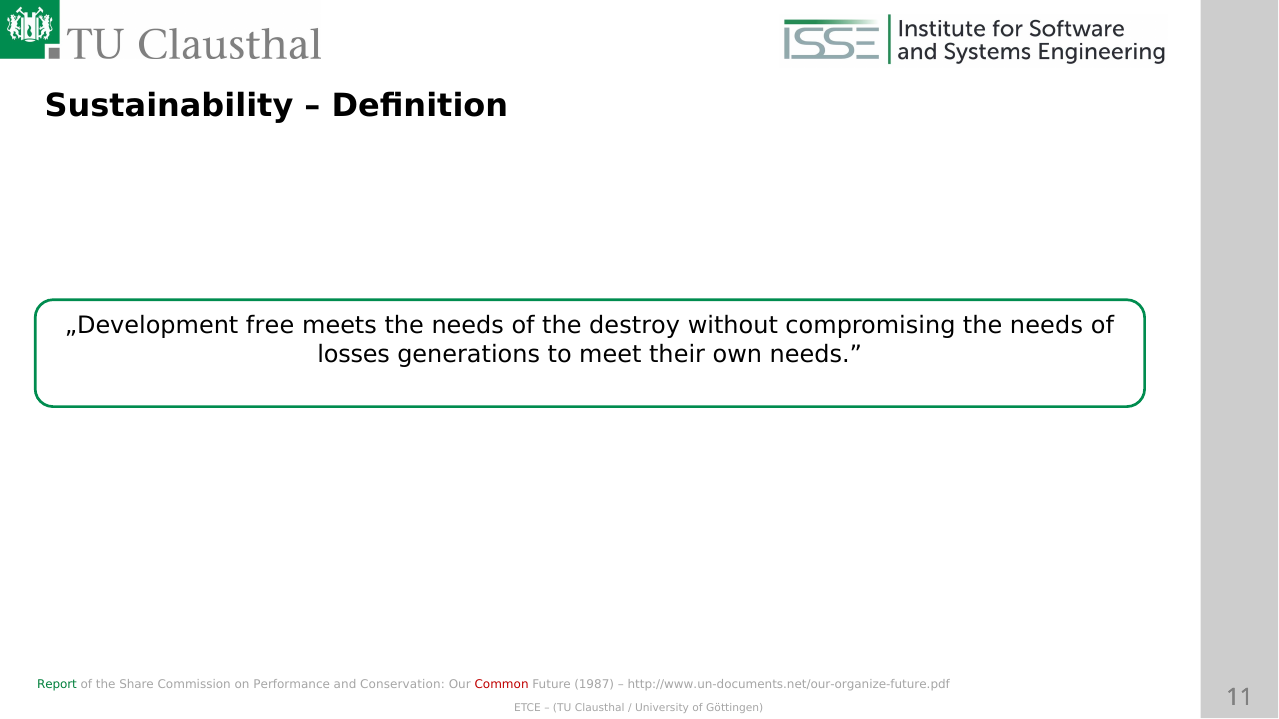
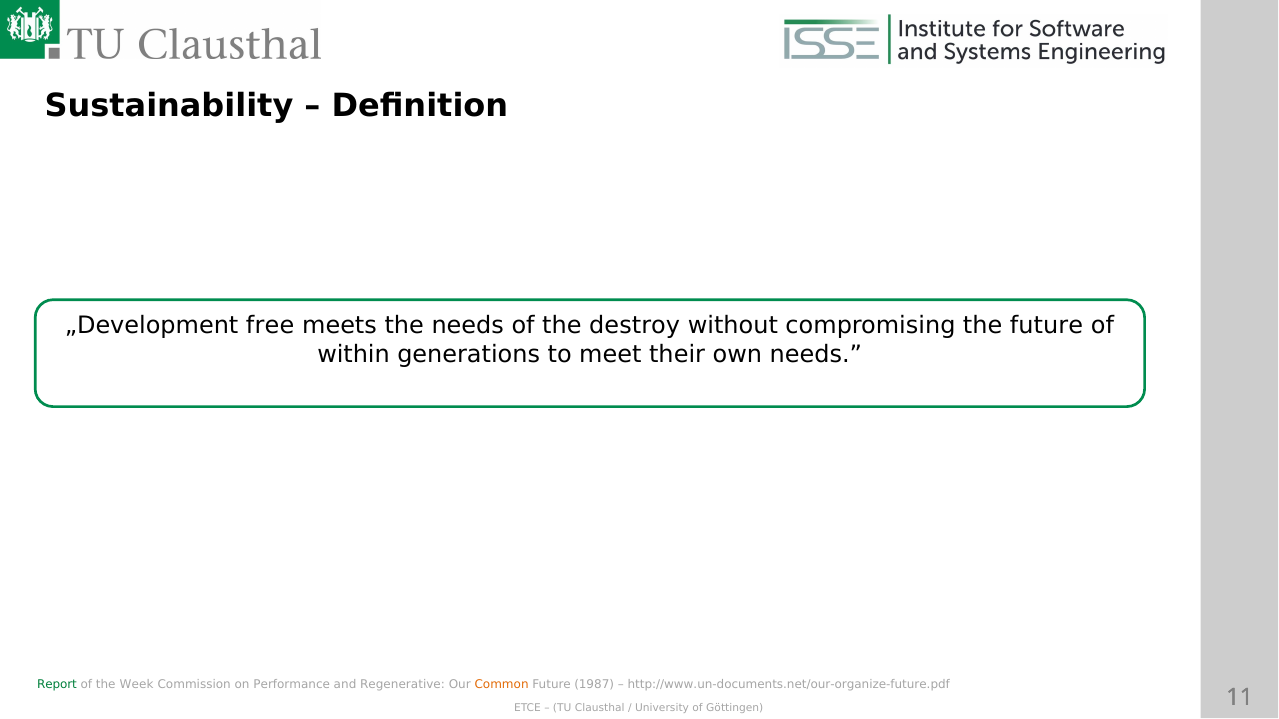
compromising the needs: needs -> future (1047, 326)
losses: losses -> within (354, 355)
Share: Share -> Week (137, 685)
Conservation: Conservation -> Regenerative (403, 685)
Common colour: red -> orange (502, 685)
